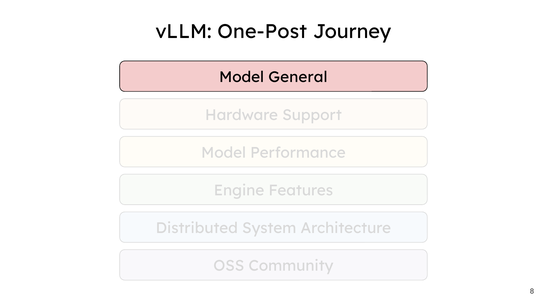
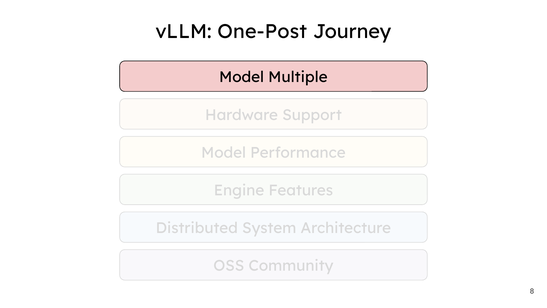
General: General -> Multiple (298, 77)
